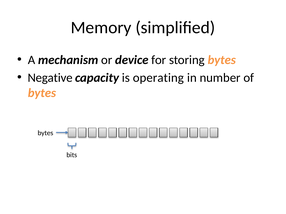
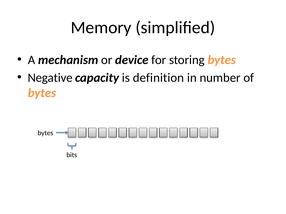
operating: operating -> definition (158, 78)
